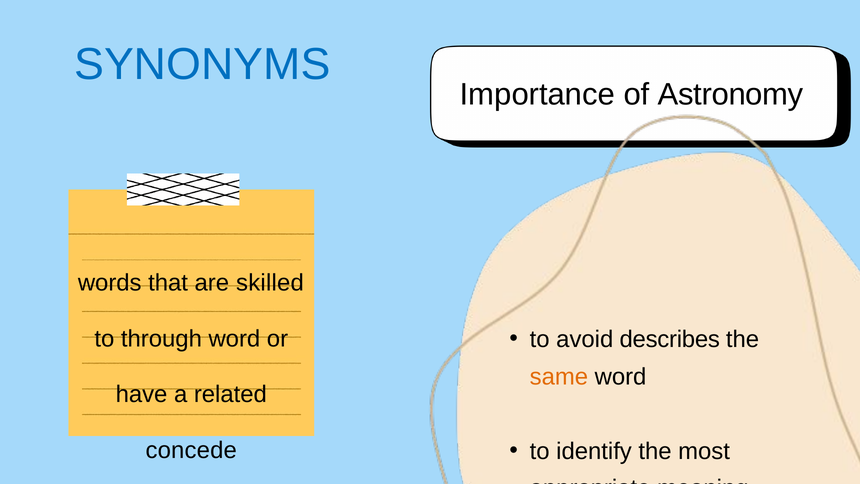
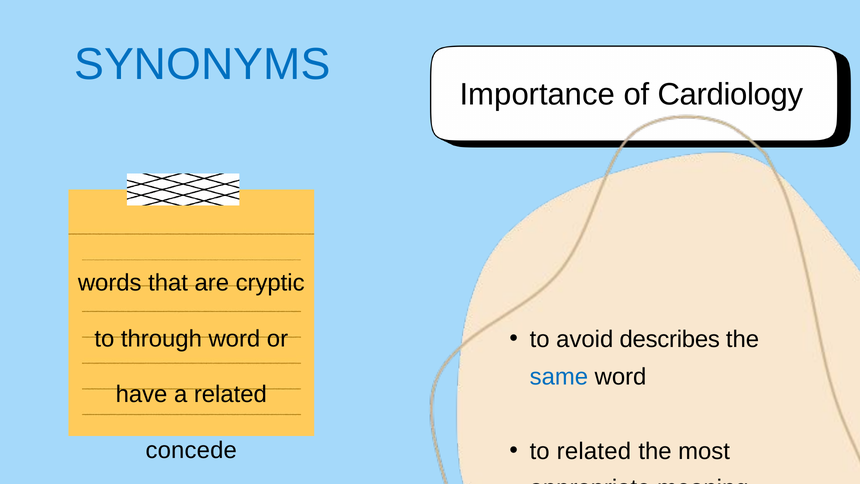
Astronomy: Astronomy -> Cardiology (731, 94)
skilled: skilled -> cryptic (270, 283)
same colour: orange -> blue (559, 376)
to identify: identify -> related (594, 451)
